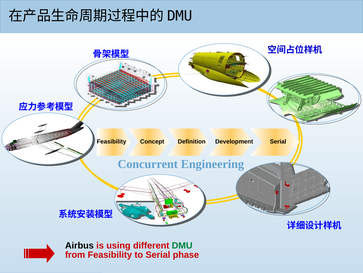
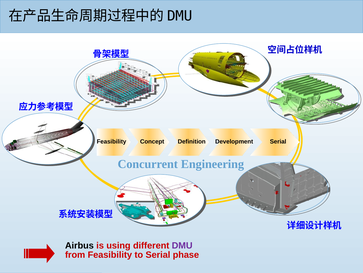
DMU colour: green -> purple (182, 245)
